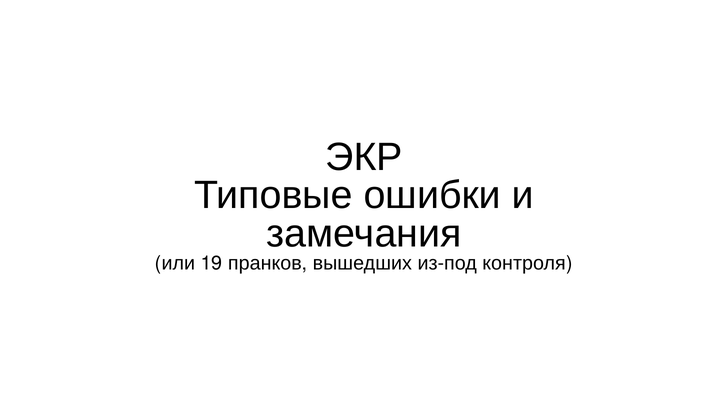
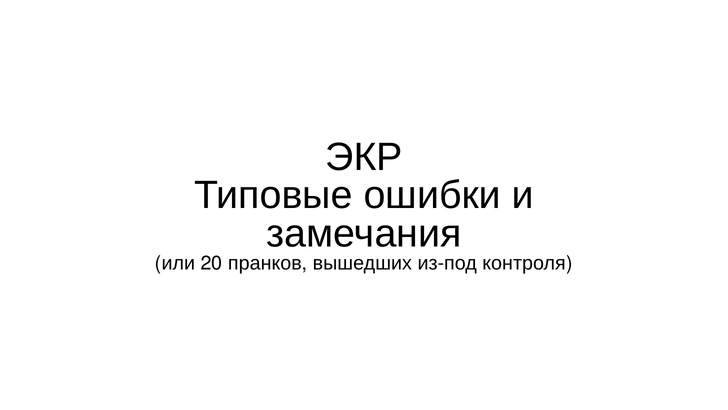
19: 19 -> 20 (211, 263)
